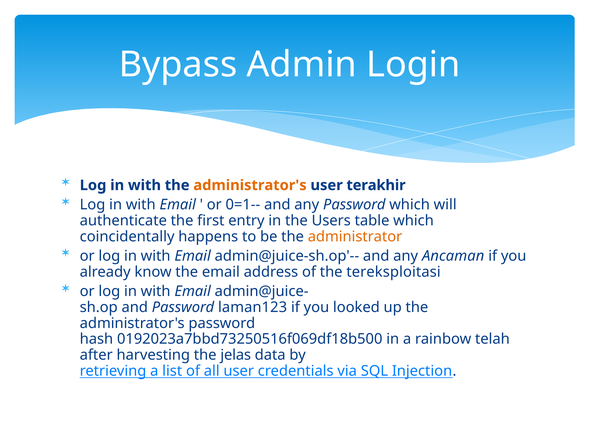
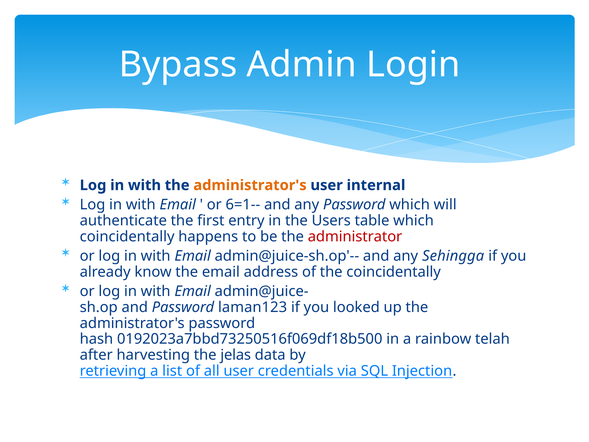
terakhir: terakhir -> internal (376, 185)
0=1--: 0=1-- -> 6=1-- (243, 205)
administrator colour: orange -> red (355, 236)
Ancaman: Ancaman -> Sehingga (453, 256)
the tereksploitasi: tereksploitasi -> coincidentally (394, 272)
